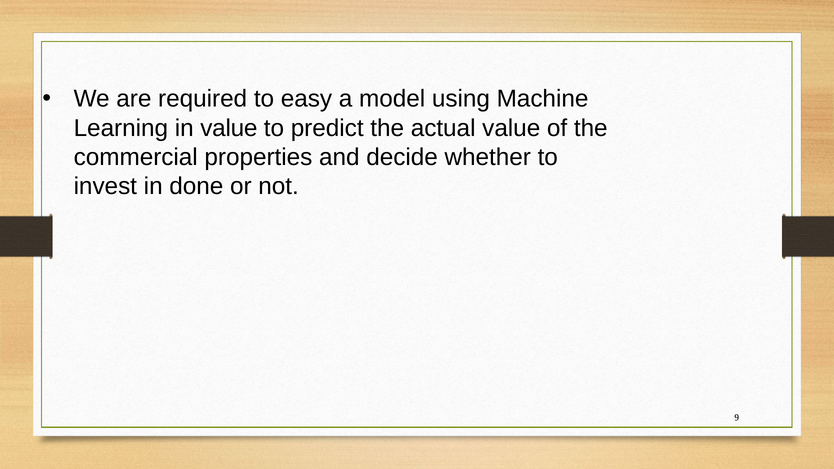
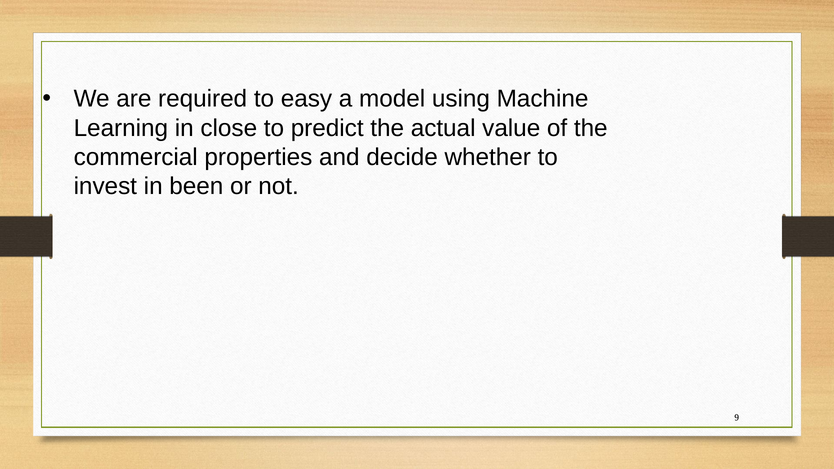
in value: value -> close (229, 128)
done: done -> been (196, 186)
